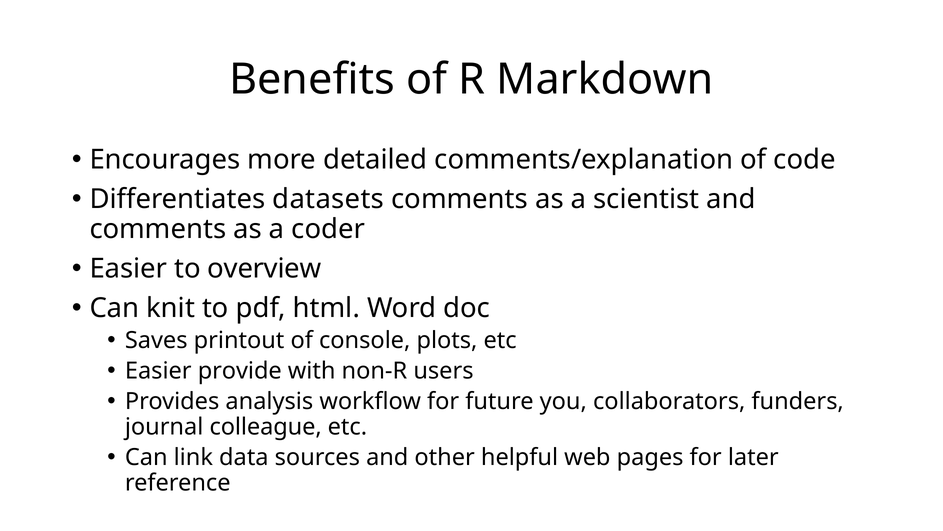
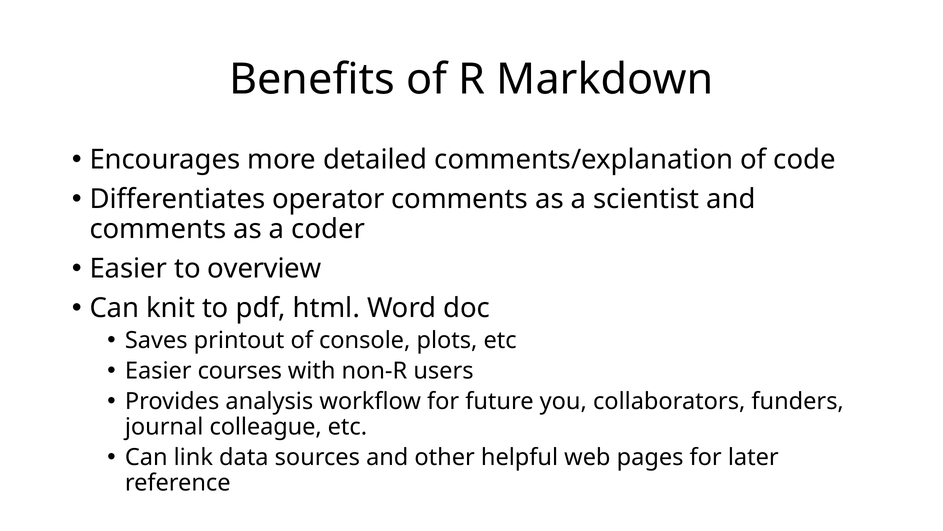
datasets: datasets -> operator (328, 199)
provide: provide -> courses (240, 371)
